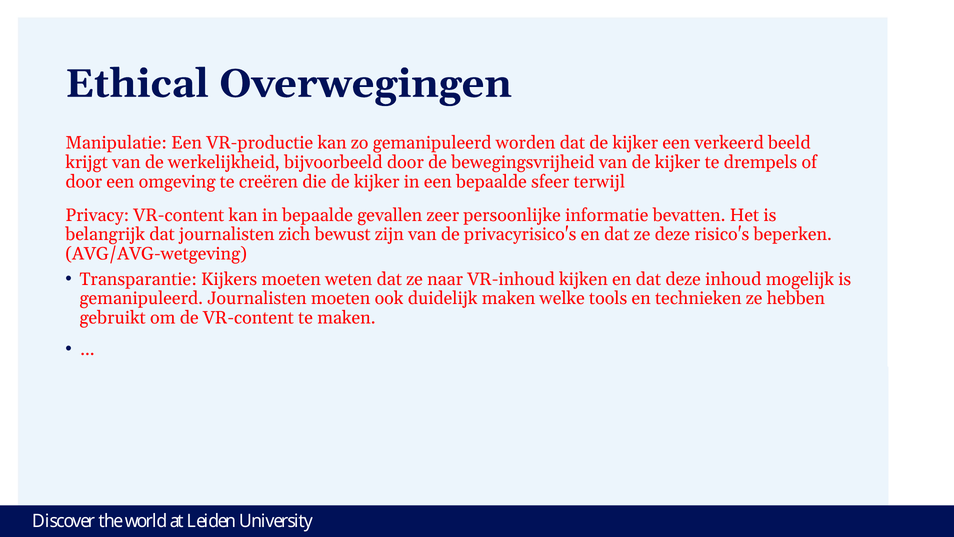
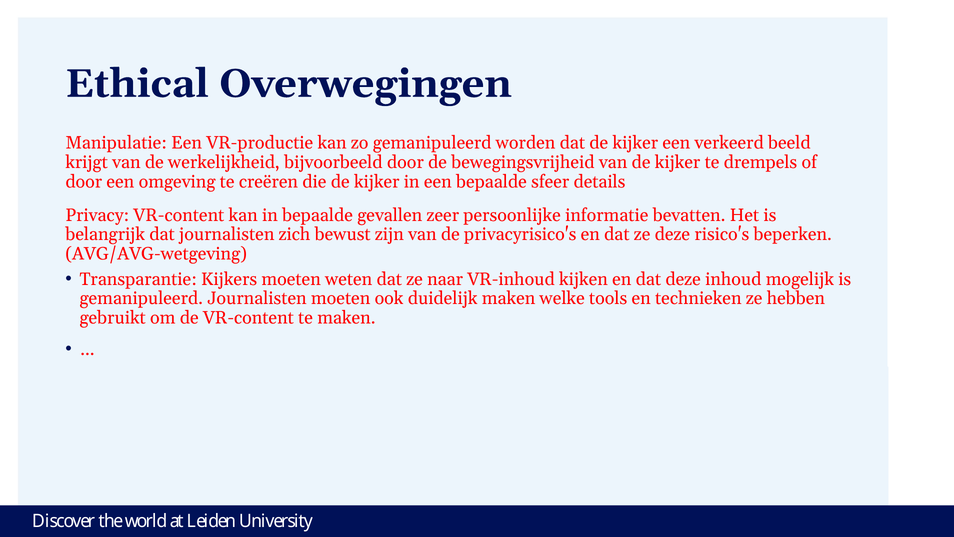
terwijl: terwijl -> details (599, 181)
